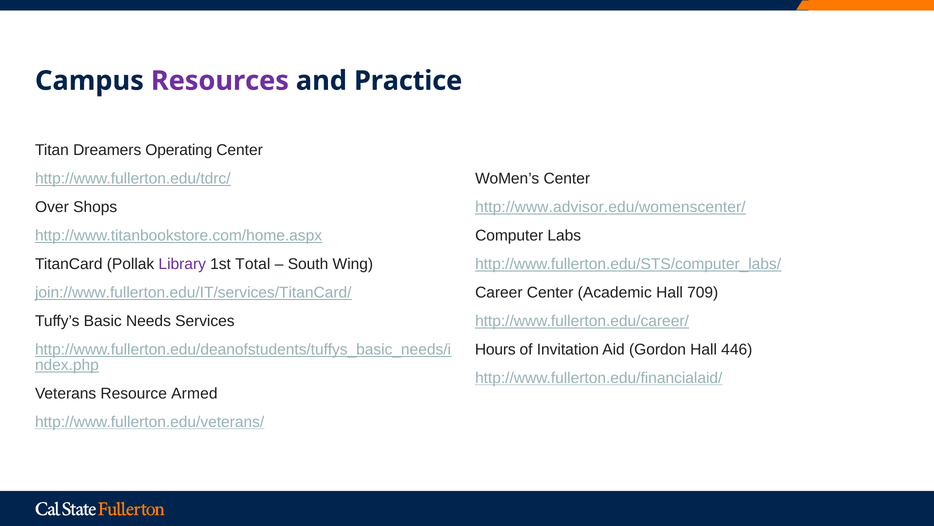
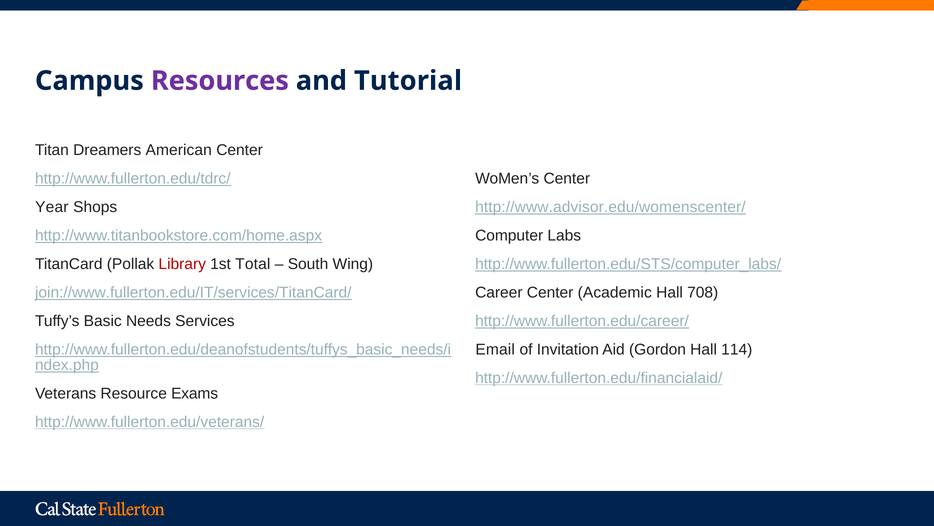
Practice: Practice -> Tutorial (408, 81)
Operating: Operating -> American (179, 150)
Over: Over -> Year (52, 207)
Library colour: purple -> red (182, 264)
709: 709 -> 708 (703, 292)
Hours: Hours -> Email (495, 349)
446: 446 -> 114 (737, 349)
Armed: Armed -> Exams (195, 393)
